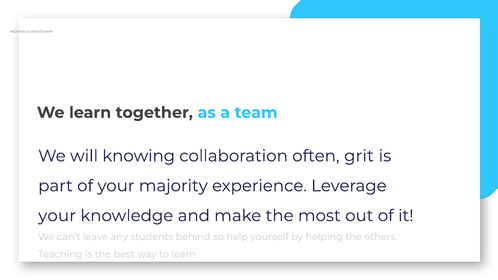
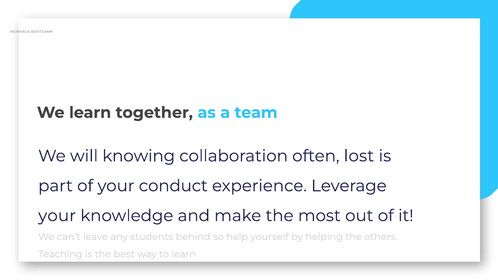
grit: grit -> lost (359, 156)
majority: majority -> conduct (173, 186)
